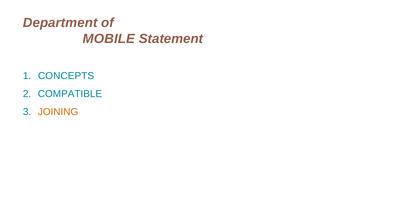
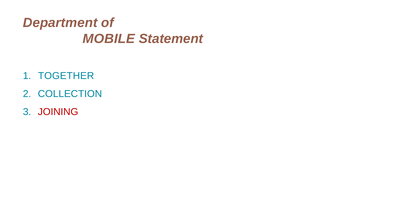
CONCEPTS: CONCEPTS -> TOGETHER (66, 76)
COMPATIBLE: COMPATIBLE -> COLLECTION (70, 94)
JOINING colour: orange -> red (58, 112)
